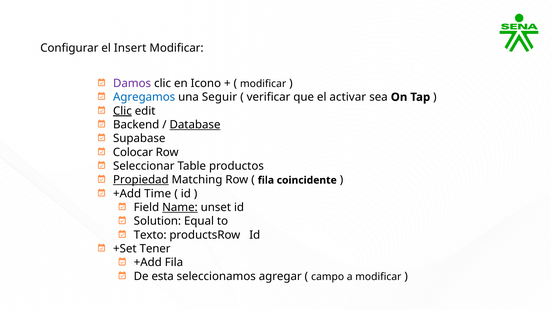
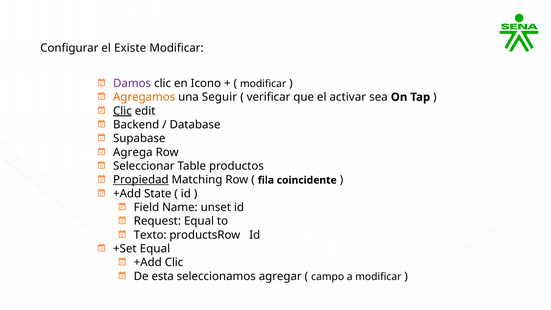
Insert: Insert -> Existe (130, 48)
Agregamos colour: blue -> orange (144, 97)
Database underline: present -> none (195, 125)
Colocar: Colocar -> Agrega (133, 152)
Time: Time -> State (158, 194)
Name underline: present -> none (180, 207)
Solution: Solution -> Request (157, 221)
+Set Tener: Tener -> Equal (155, 249)
+Add Fila: Fila -> Clic (174, 262)
